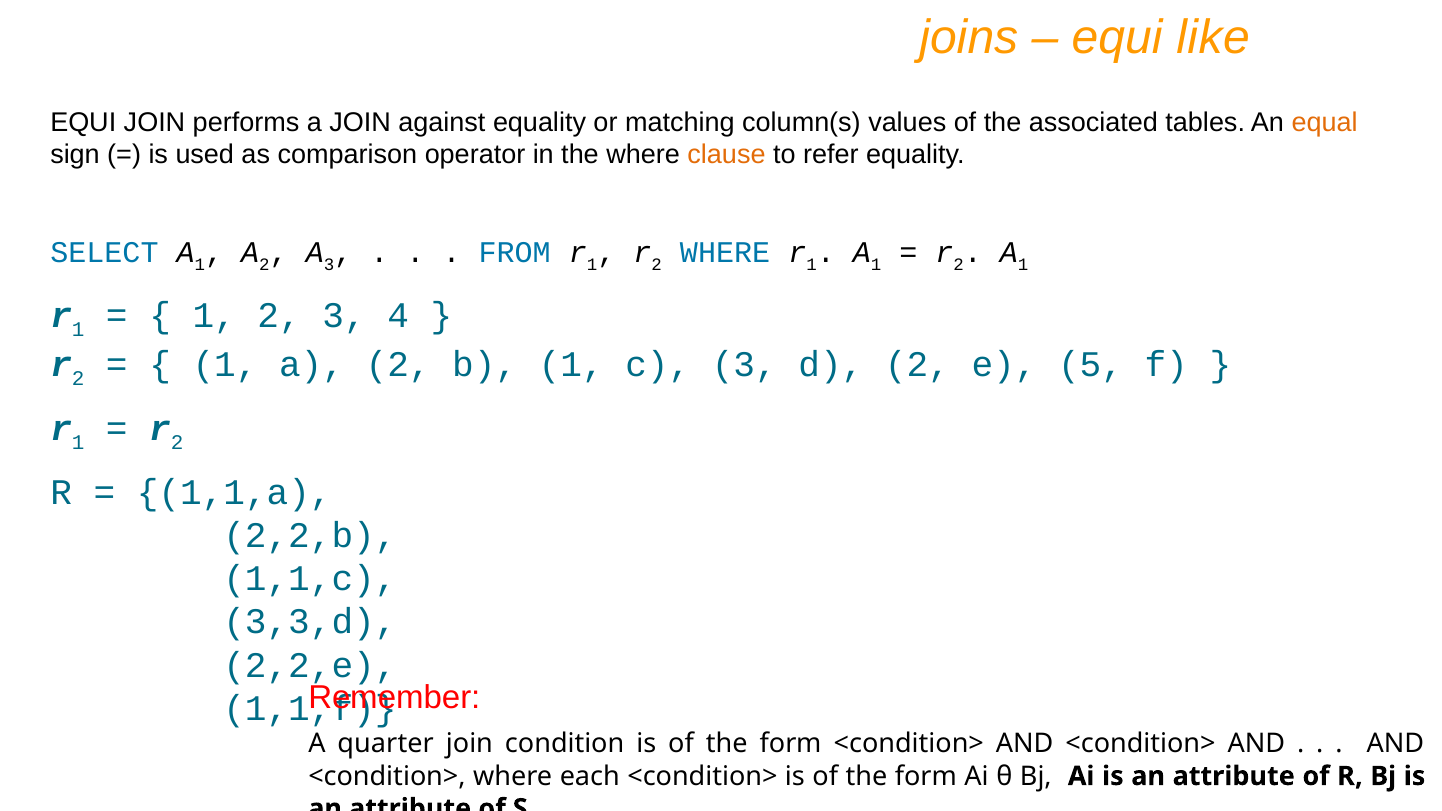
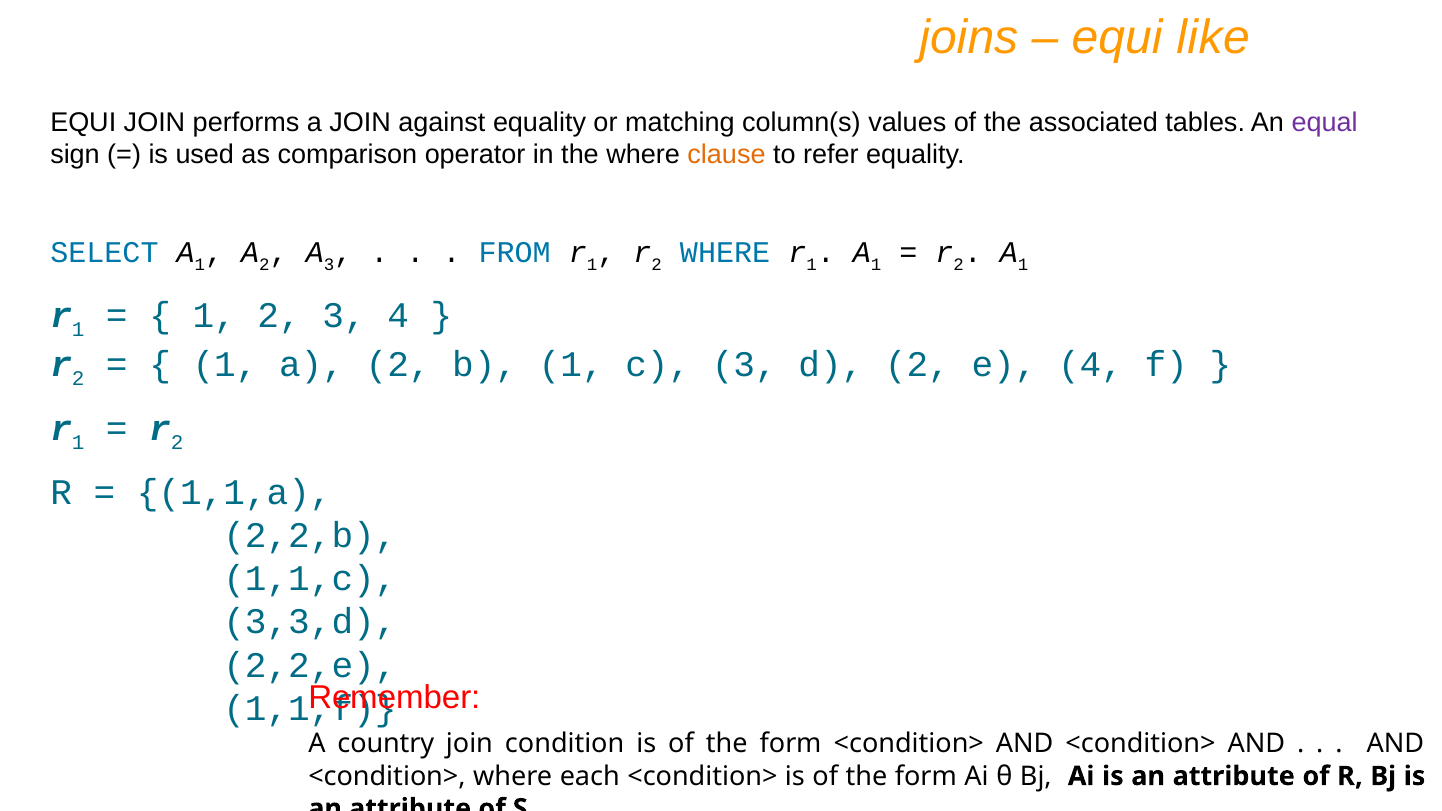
equal colour: orange -> purple (1325, 123)
e 5: 5 -> 4 (1091, 365)
quarter: quarter -> country (386, 744)
